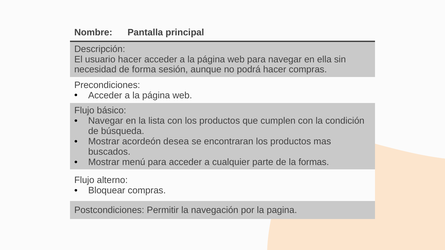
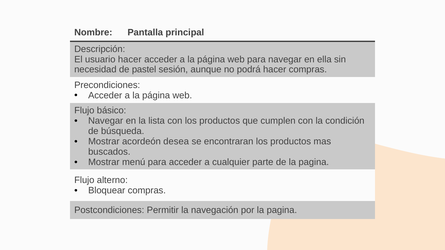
forma: forma -> pastel (144, 70)
de la formas: formas -> pagina (314, 162)
